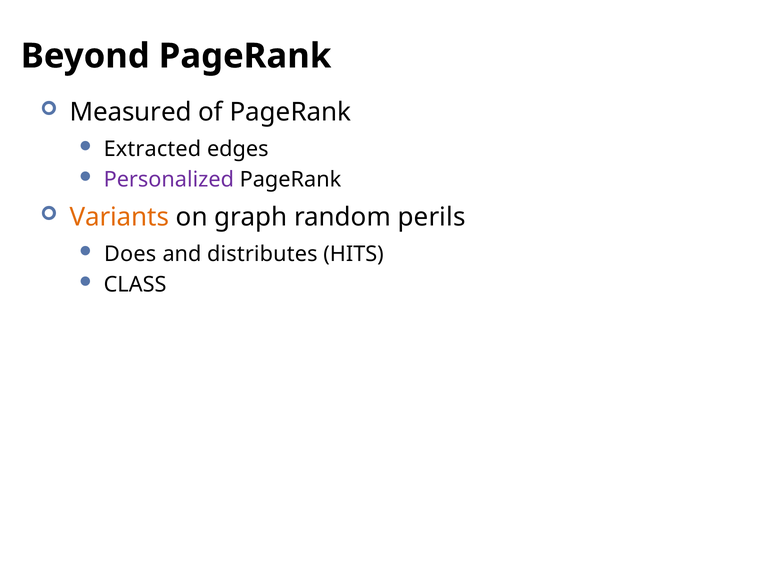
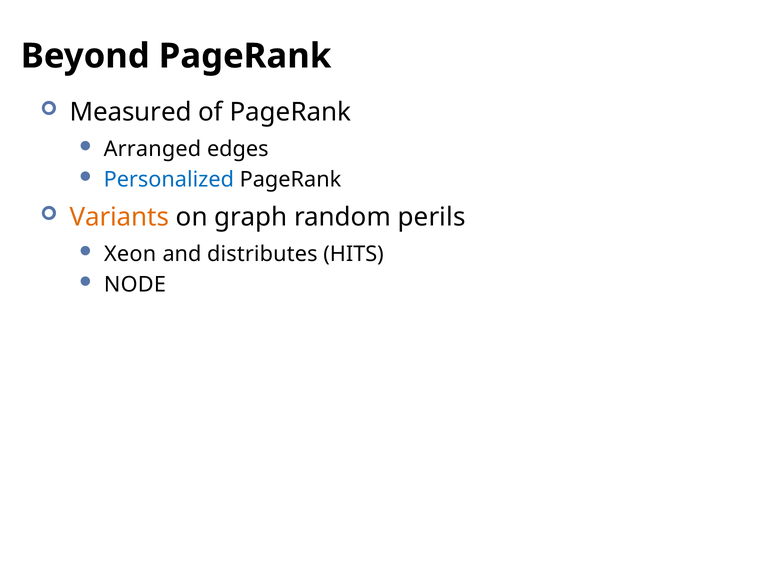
Extracted: Extracted -> Arranged (152, 149)
Personalized colour: purple -> blue (169, 180)
Does: Does -> Xeon (130, 254)
CLASS: CLASS -> NODE (135, 285)
